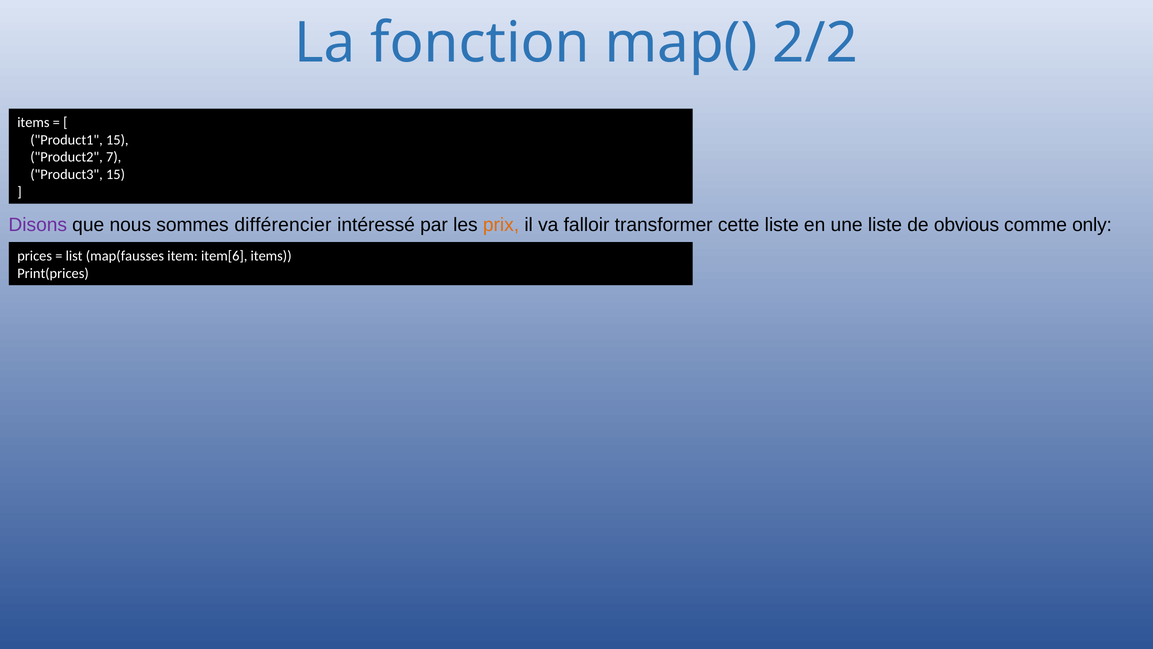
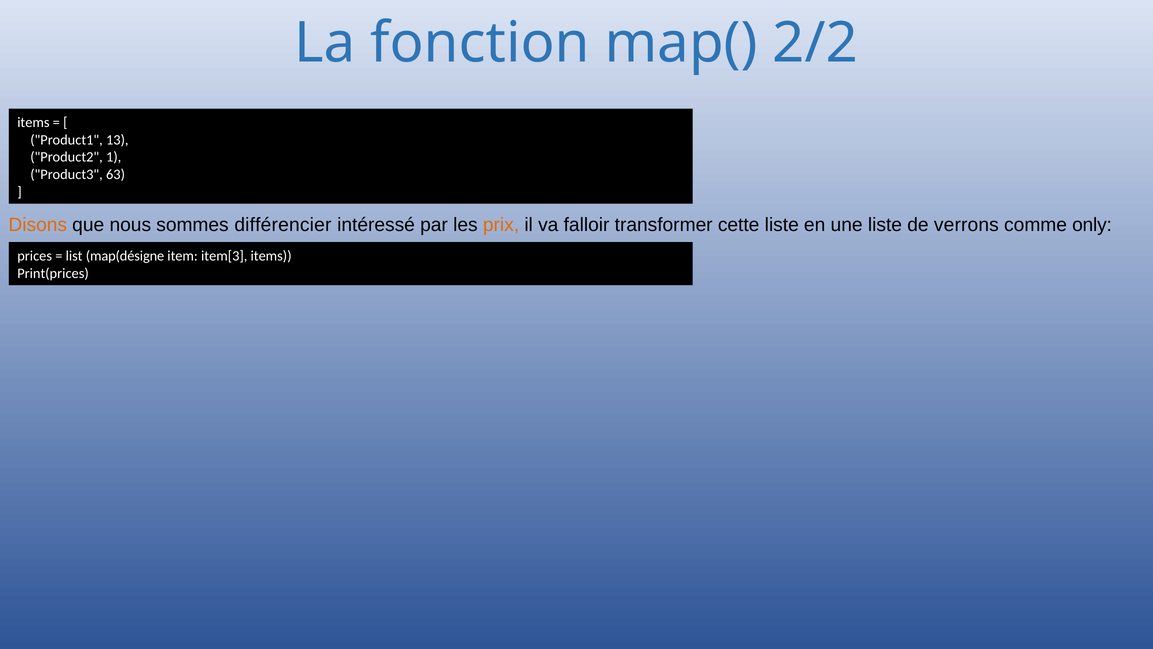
Product1 15: 15 -> 13 (117, 140)
7: 7 -> 1 (114, 157)
Product3 15: 15 -> 63 (116, 174)
Disons colour: purple -> orange (38, 225)
obvious: obvious -> verrons (966, 225)
map(fausses: map(fausses -> map(désigne (125, 256)
item[6: item[6 -> item[3 (224, 256)
